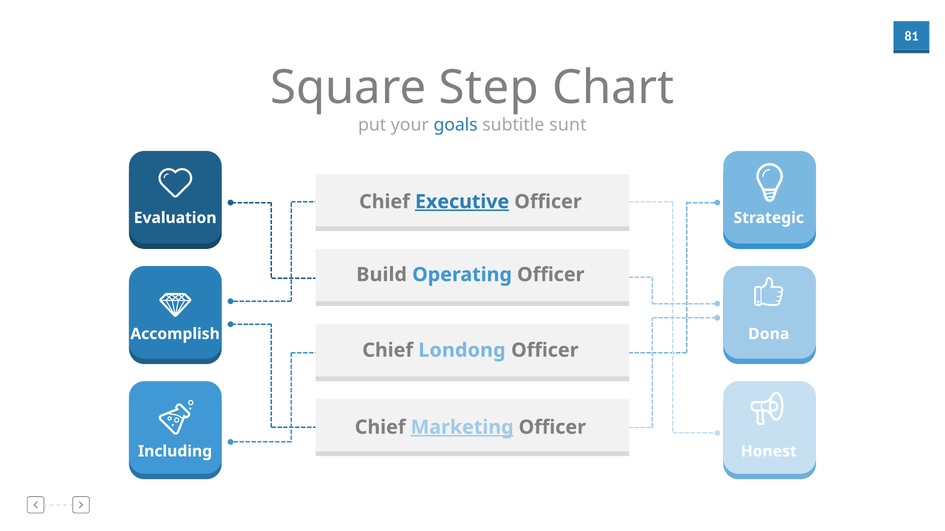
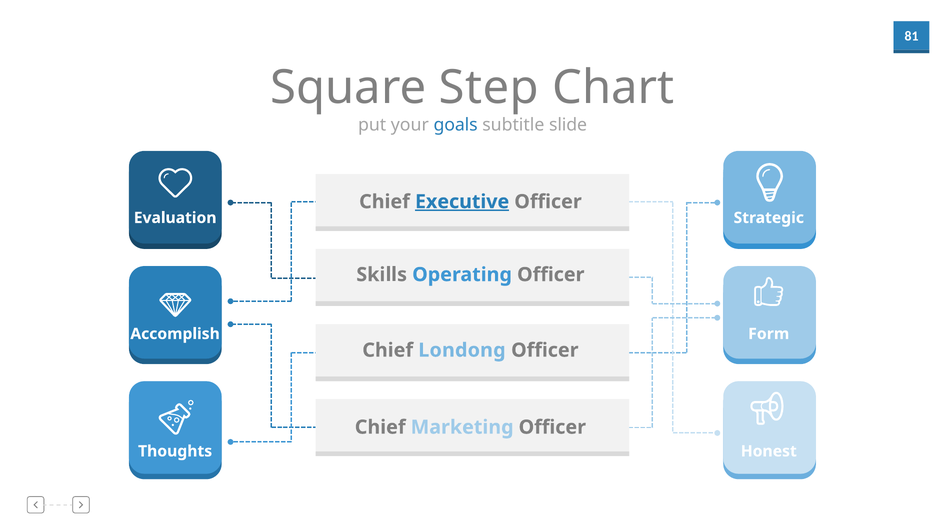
sunt: sunt -> slide (568, 125)
Build: Build -> Skills (382, 275)
Dona: Dona -> Form (769, 334)
Marketing underline: present -> none (462, 428)
Including: Including -> Thoughts (175, 452)
